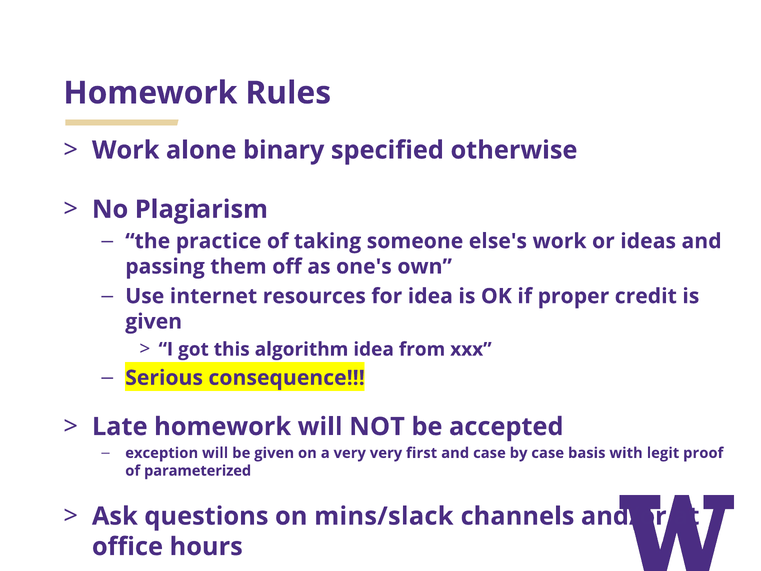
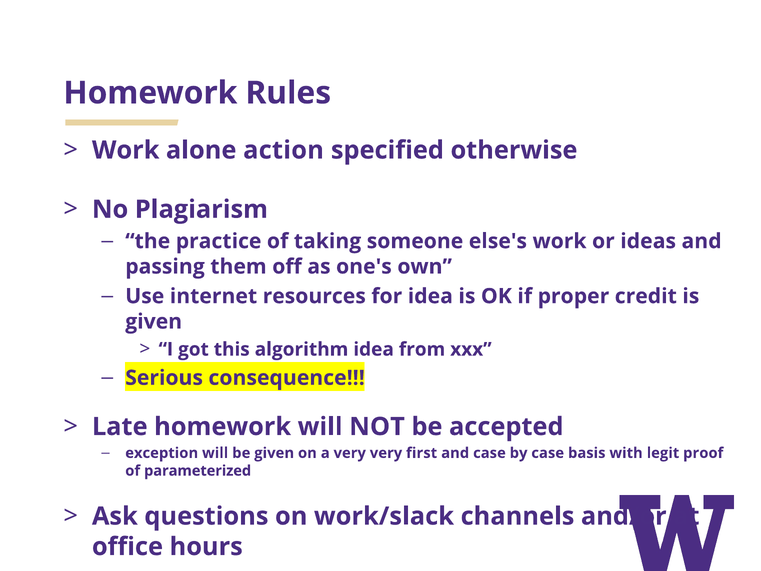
binary: binary -> action (283, 150)
mins/slack: mins/slack -> work/slack (384, 516)
